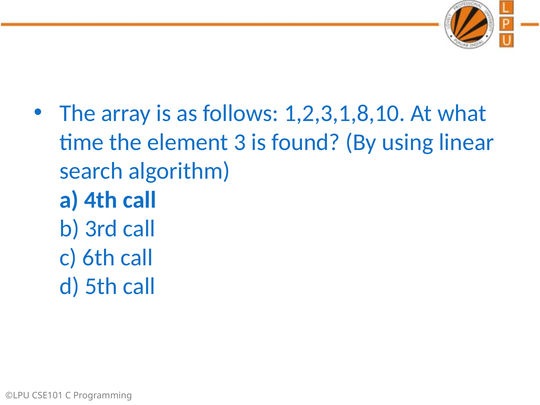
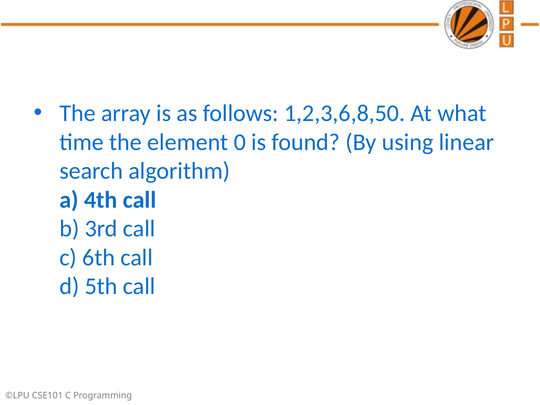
1,2,3,1,8,10: 1,2,3,1,8,10 -> 1,2,3,6,8,50 (345, 113)
3: 3 -> 0 (240, 142)
